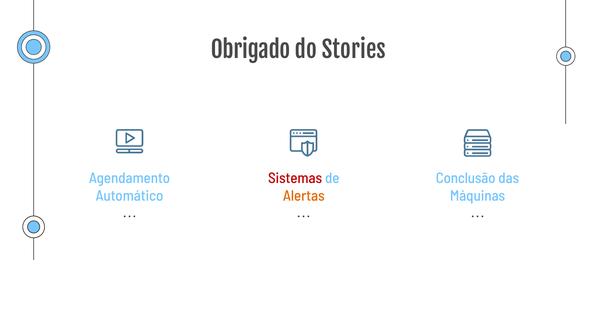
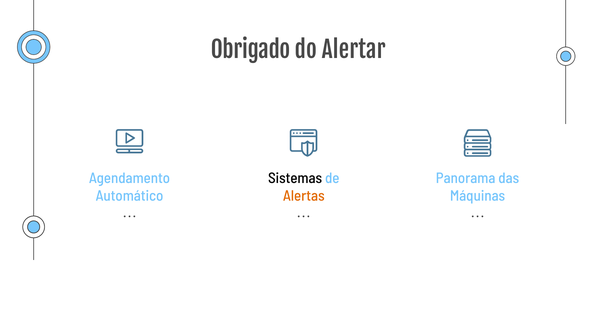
Stories: Stories -> Alertar (354, 50)
Sistemas colour: red -> black (295, 178)
Conclusão: Conclusão -> Panorama (466, 178)
